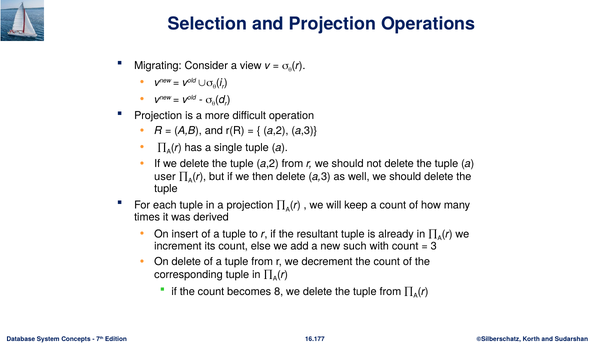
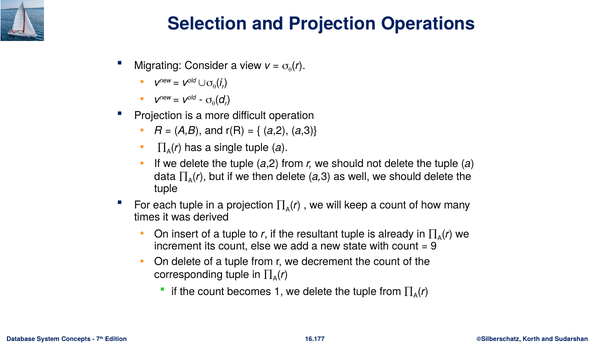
user: user -> data (165, 177)
such: such -> state (355, 246)
3: 3 -> 9 (434, 246)
8: 8 -> 1 (279, 292)
